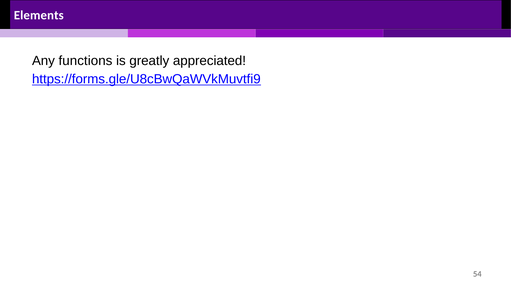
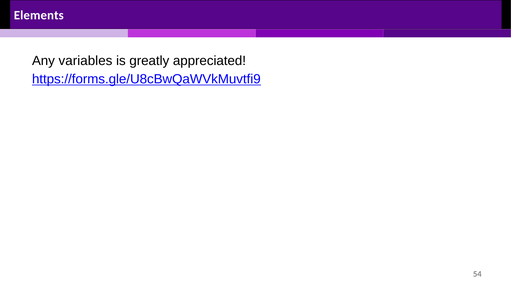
functions: functions -> variables (85, 61)
